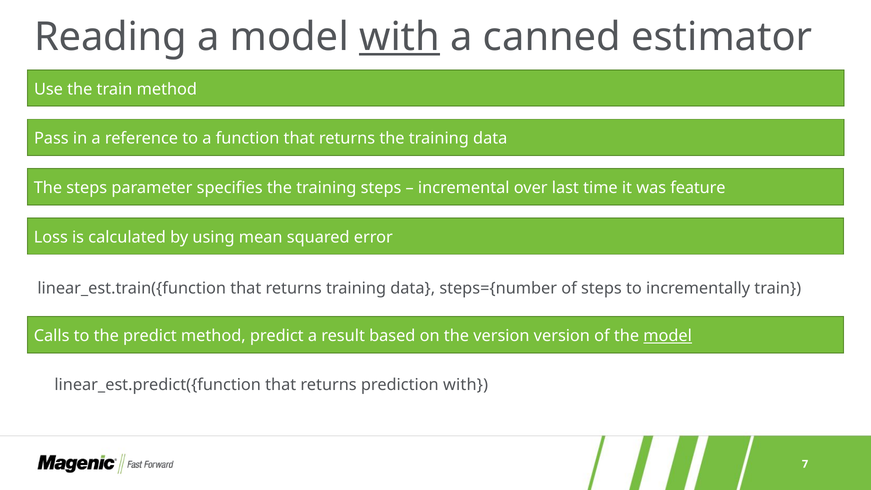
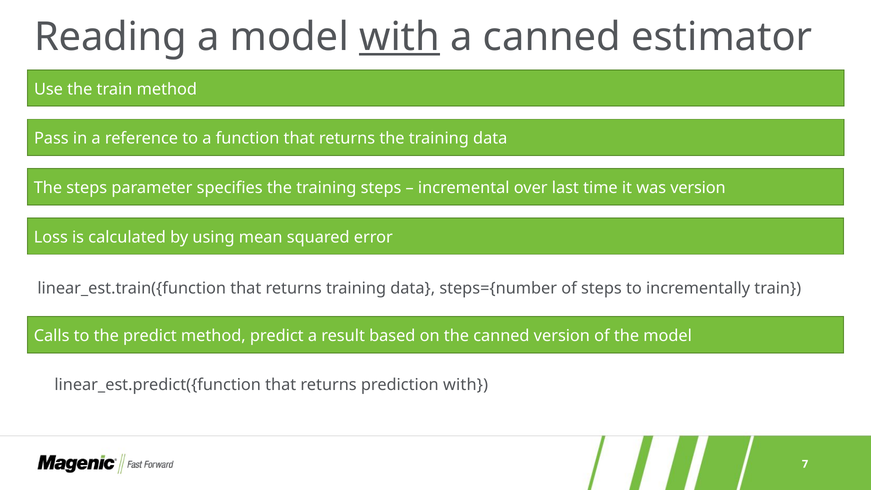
was feature: feature -> version (698, 188)
the version: version -> canned (501, 336)
model underline: present -> none (668, 336)
